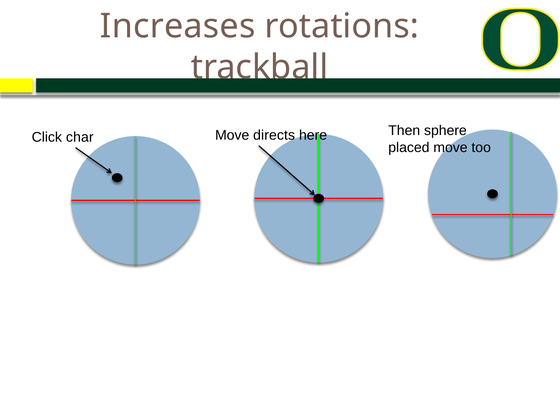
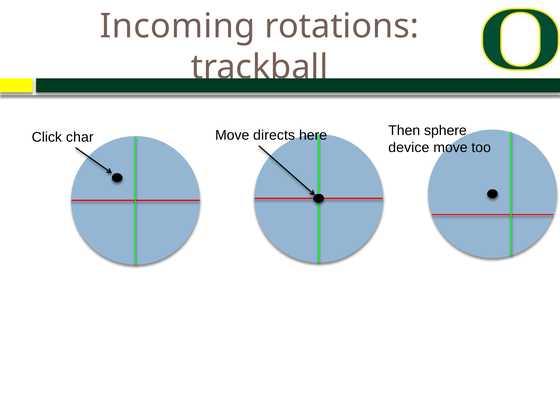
Increases: Increases -> Incoming (178, 26)
placed: placed -> device (409, 147)
